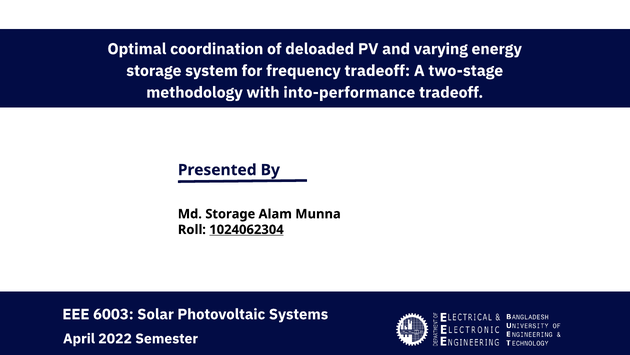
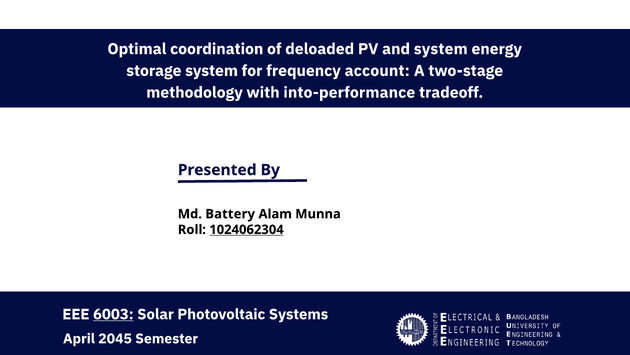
and varying: varying -> system (441, 49)
frequency tradeoff: tradeoff -> account (377, 71)
Md Storage: Storage -> Battery (230, 214)
6003 underline: none -> present (113, 314)
2022: 2022 -> 2045 (115, 338)
